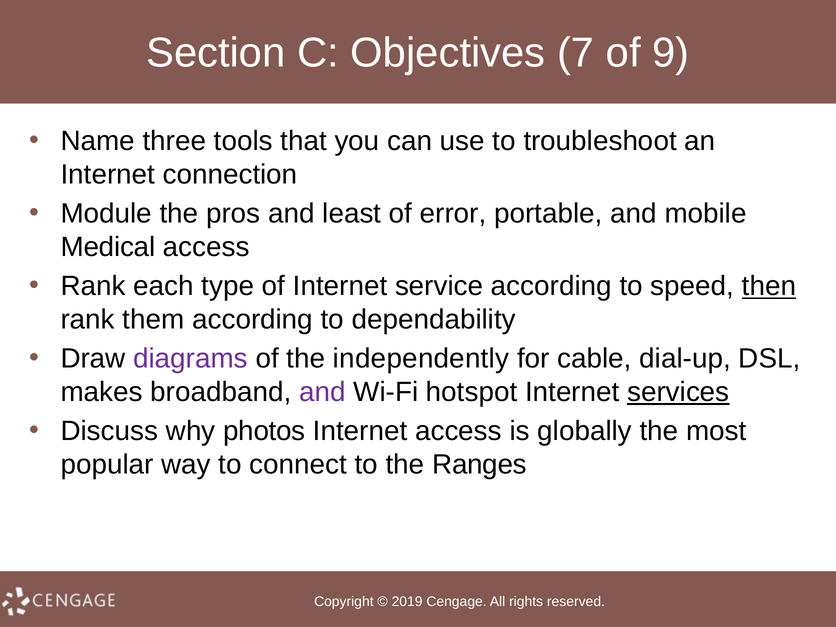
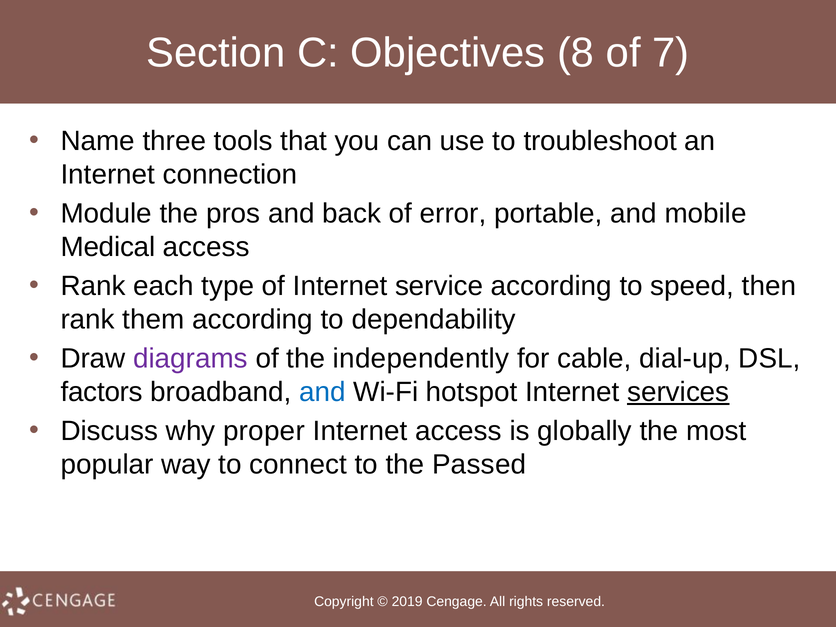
7: 7 -> 8 (576, 53)
9: 9 -> 7 (671, 53)
least: least -> back (352, 214)
then underline: present -> none (769, 286)
makes: makes -> factors (102, 392)
and colour: purple -> blue (322, 392)
photos: photos -> proper (264, 431)
Ranges: Ranges -> Passed (479, 464)
